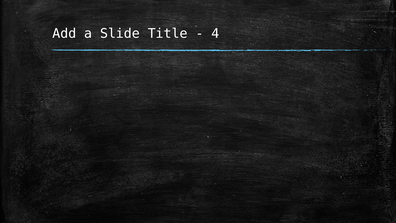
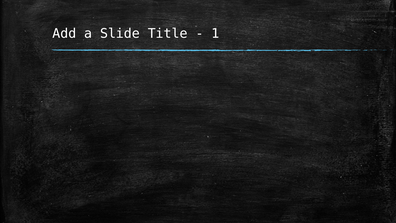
4: 4 -> 1 (215, 33)
